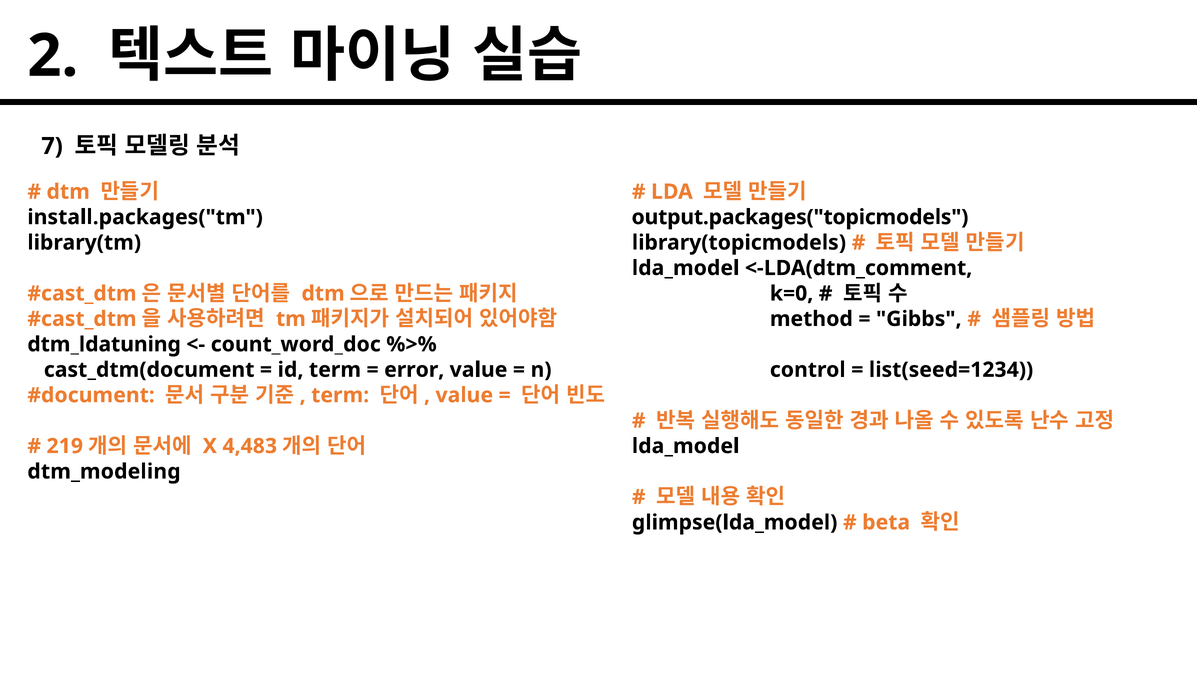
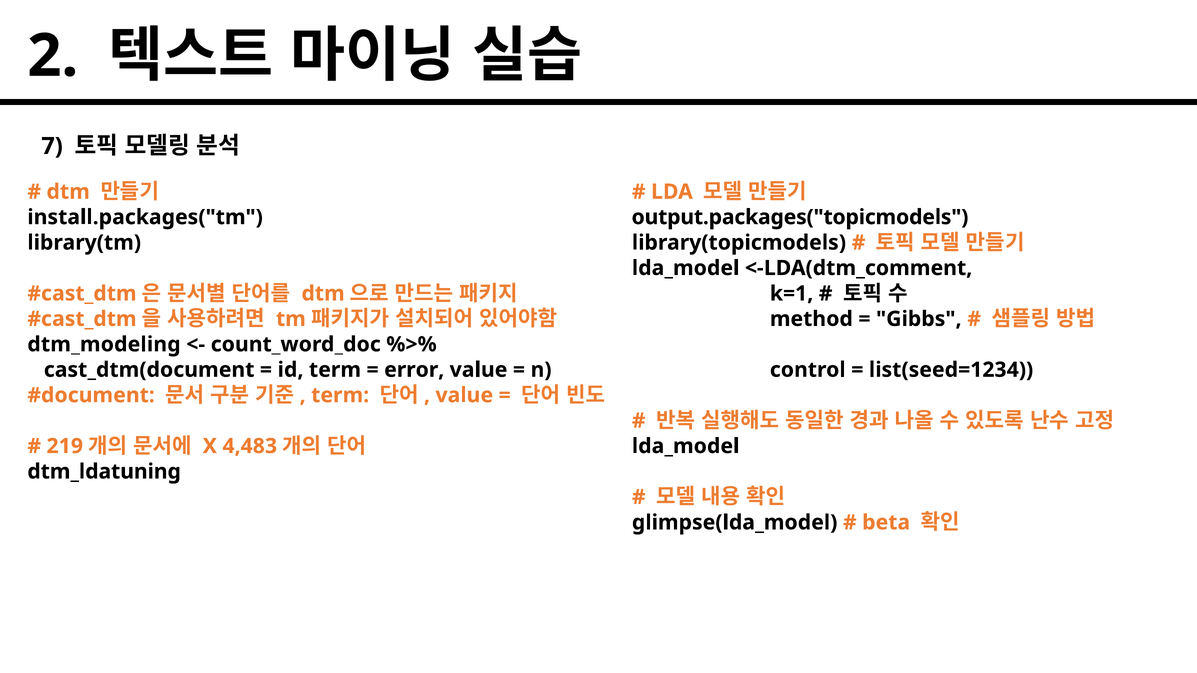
k=0: k=0 -> k=1 (792, 294)
dtm_ldatuning: dtm_ldatuning -> dtm_modeling (104, 345)
dtm_modeling: dtm_modeling -> dtm_ldatuning (104, 472)
